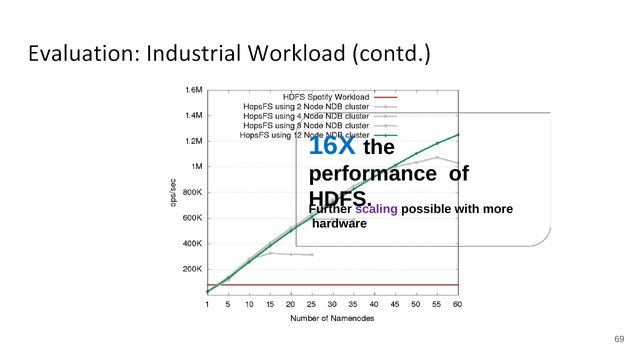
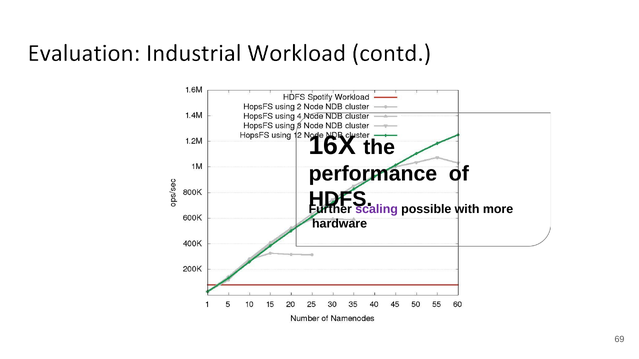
16X colour: blue -> black (332, 146)
